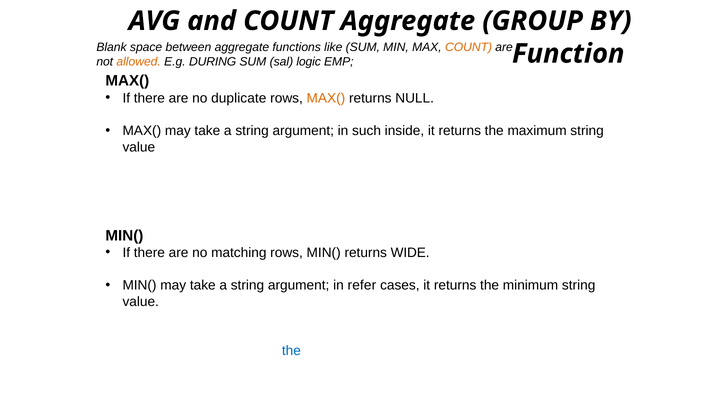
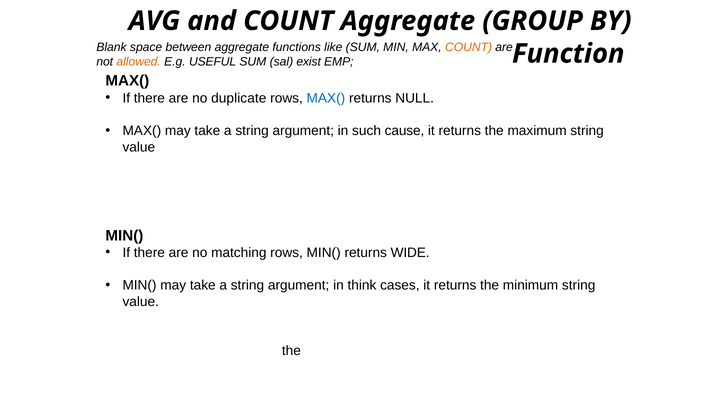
DURING: DURING -> USEFUL (213, 62)
logic: logic -> exist (309, 62)
MAX( colour: orange -> blue (326, 98)
inside: inside -> cause (405, 131)
refer: refer -> think (362, 286)
the colour: blue -> black (291, 351)
